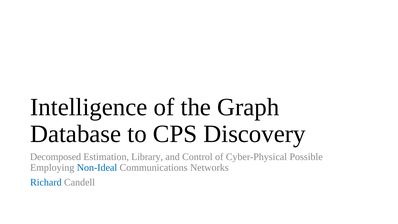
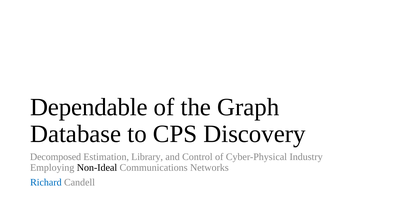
Intelligence: Intelligence -> Dependable (89, 107)
Possible: Possible -> Industry (306, 157)
Non-Ideal colour: blue -> black (97, 167)
